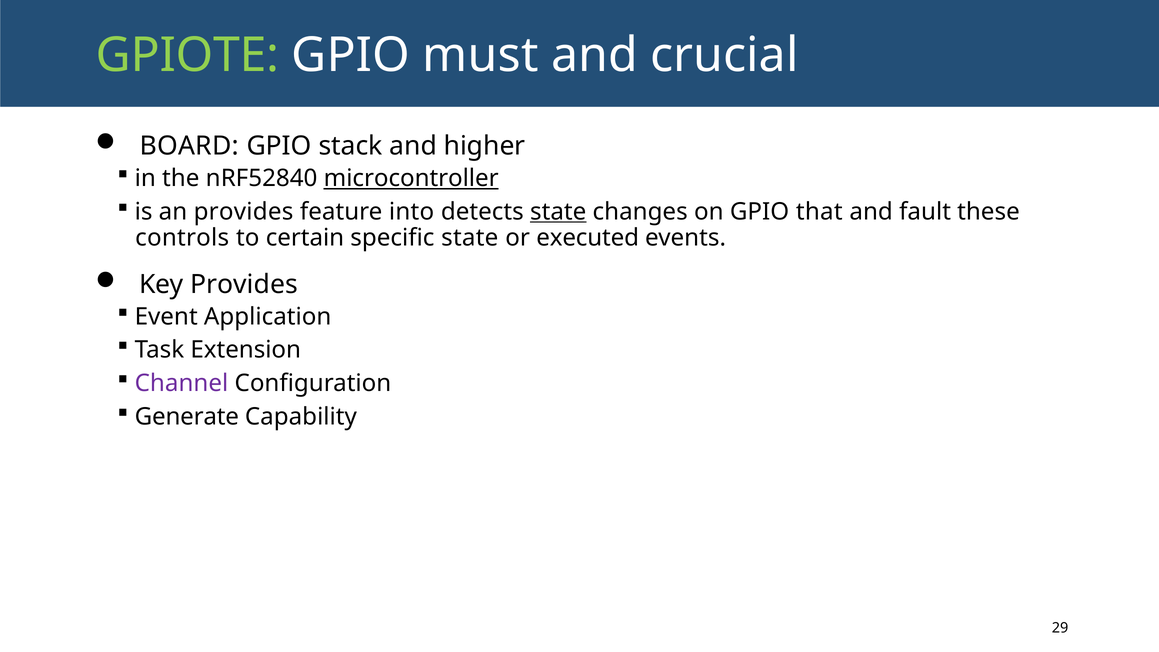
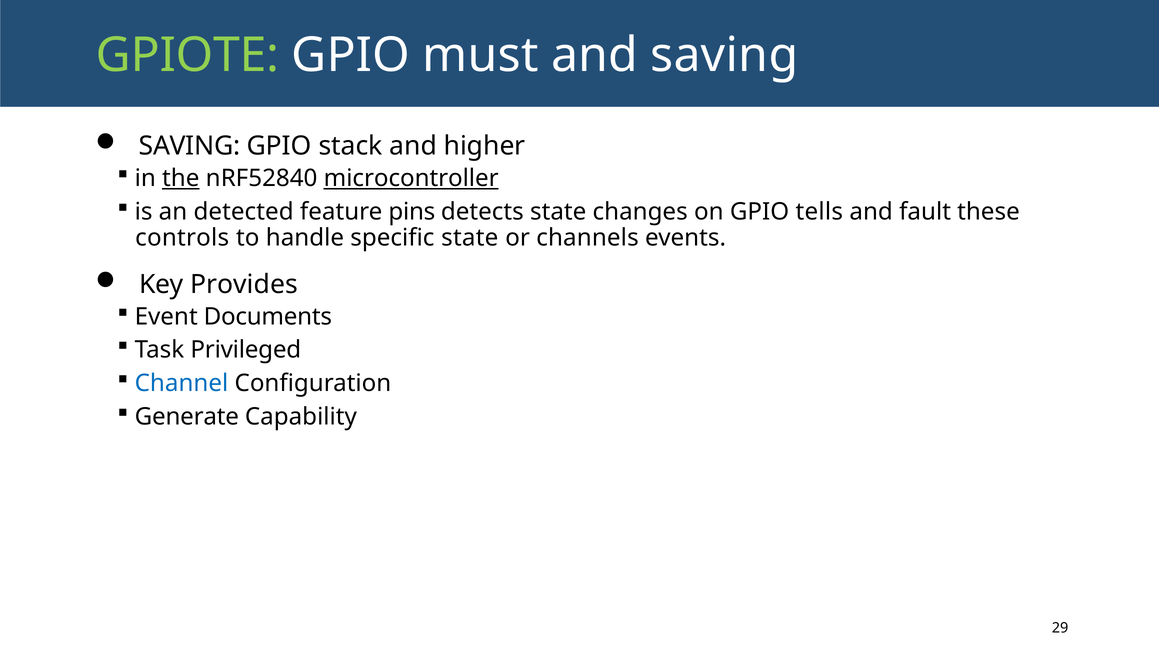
and crucial: crucial -> saving (724, 55)
BOARD: BOARD -> SAVING (190, 146)
the underline: none -> present (181, 178)
an provides: provides -> detected (244, 212)
into: into -> pins (412, 212)
state underline: present -> none (558, 212)
that: that -> tells (819, 212)
certain: certain -> handle (305, 238)
executed: executed -> channels (587, 238)
Application: Application -> Documents (268, 317)
Extension: Extension -> Privileged (246, 350)
Channel colour: purple -> blue (181, 383)
